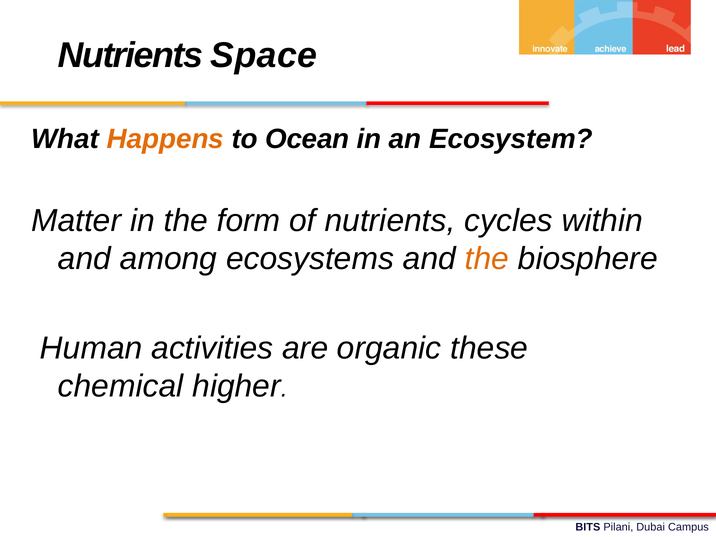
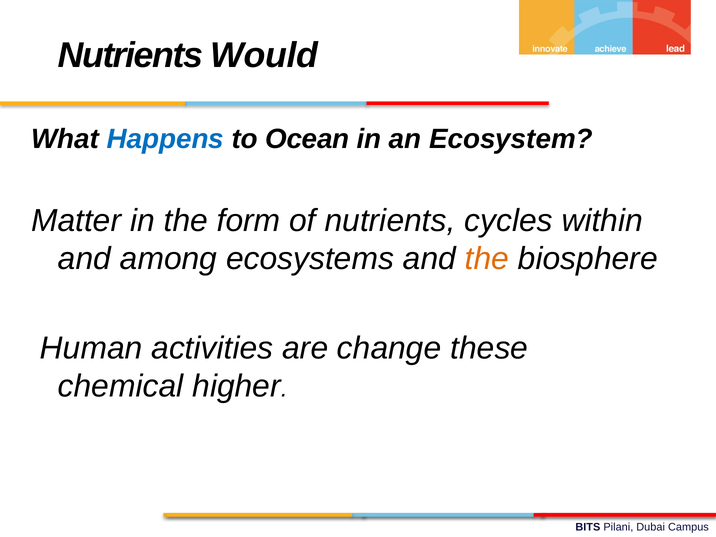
Space: Space -> Would (264, 56)
Happens colour: orange -> blue (165, 139)
organic: organic -> change (389, 348)
